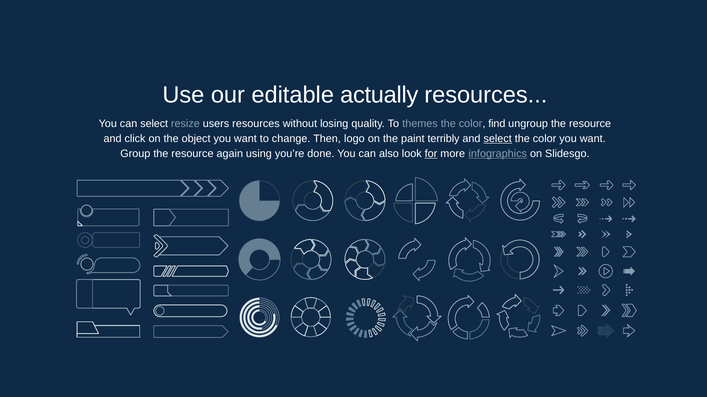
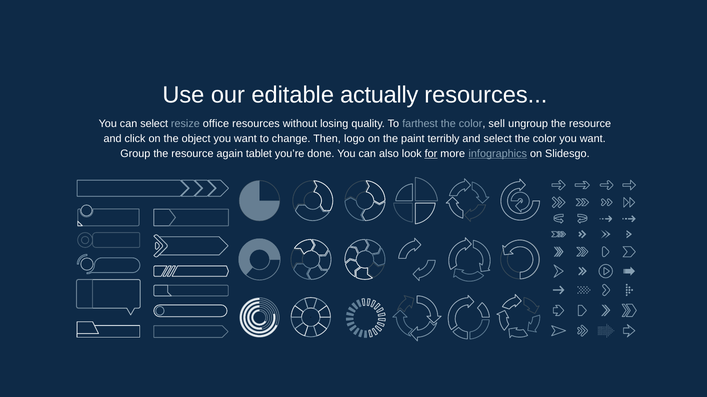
users: users -> office (216, 124)
themes: themes -> farthest (420, 124)
find: find -> sell (497, 124)
select underline: present -> none (498, 139)
using: using -> tablet (259, 154)
